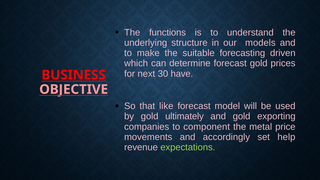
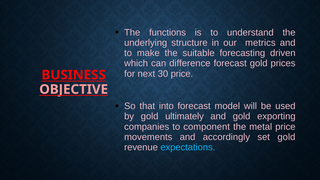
models: models -> metrics (260, 43)
determine: determine -> difference (190, 63)
30 have: have -> price (182, 74)
like: like -> into (166, 106)
set help: help -> gold (286, 137)
expectations colour: light green -> light blue (188, 147)
